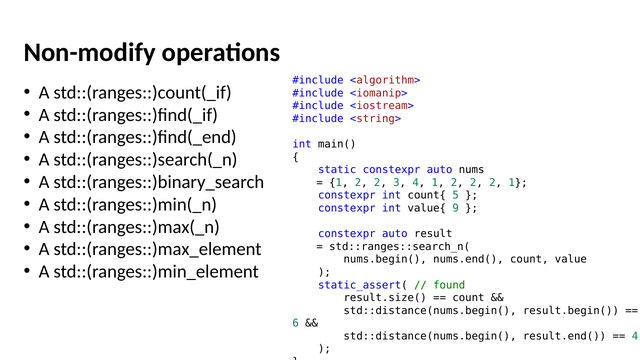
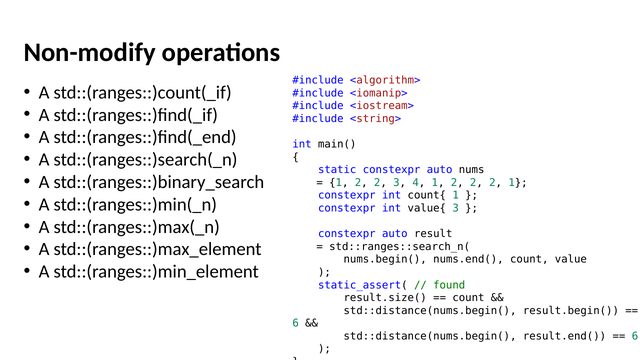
count{ 5: 5 -> 1 (456, 195)
value{ 9: 9 -> 3 (456, 208)
4: 4 -> 6 (635, 336)
